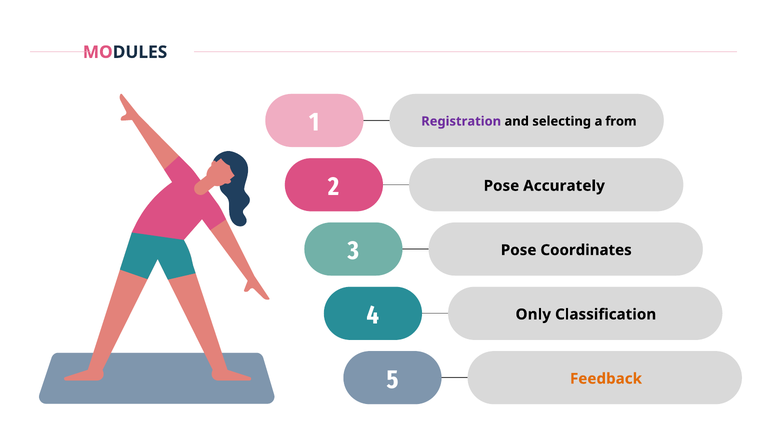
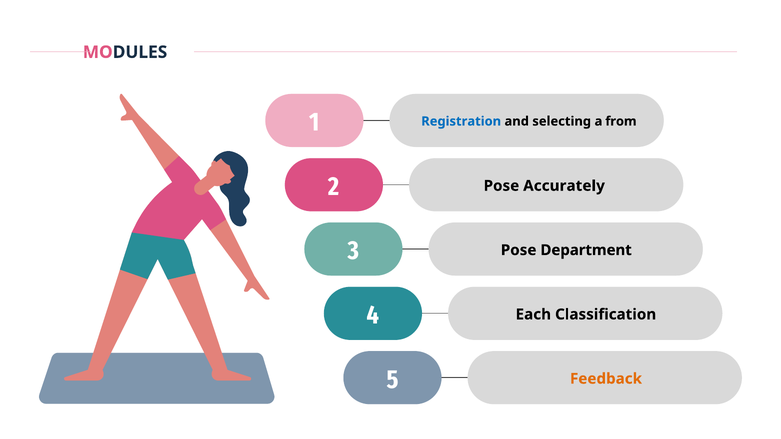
Registration colour: purple -> blue (461, 121)
Coordinates: Coordinates -> Department (586, 250)
Only: Only -> Each (533, 315)
